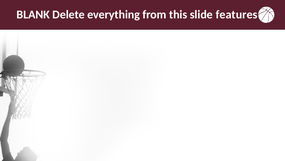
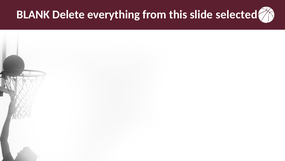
features: features -> selected (237, 15)
